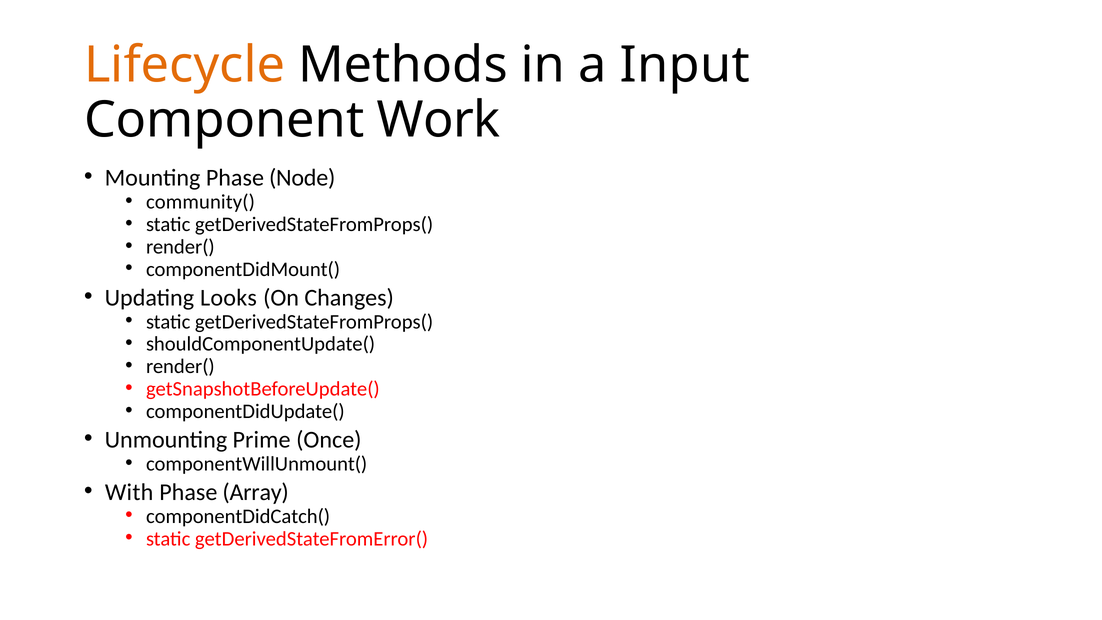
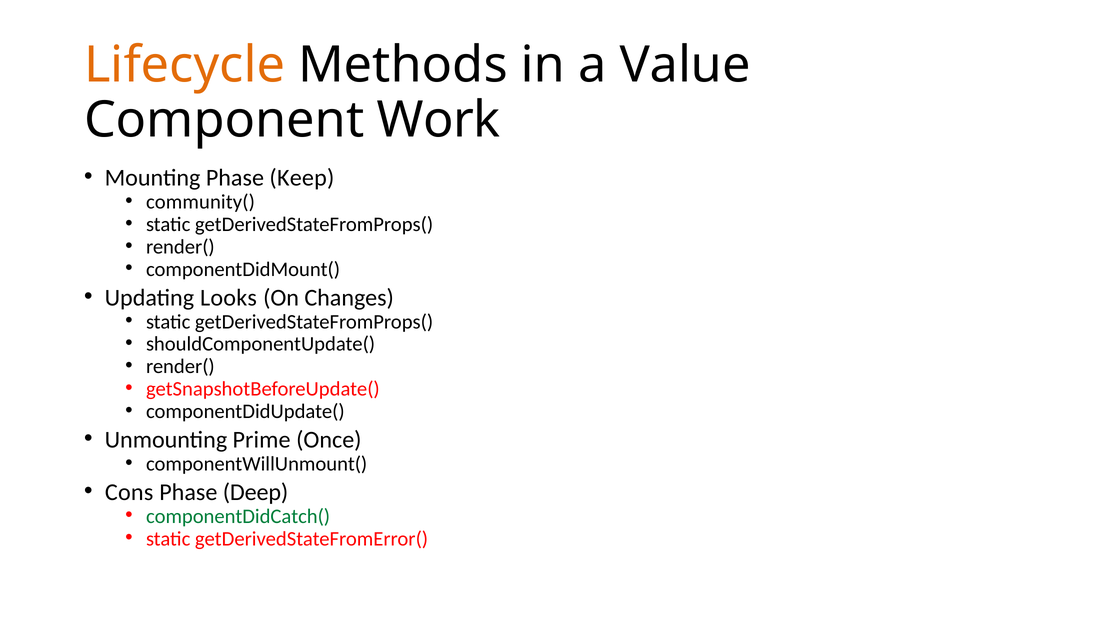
Input: Input -> Value (685, 65)
Node: Node -> Keep (302, 178)
With: With -> Cons (129, 492)
Array: Array -> Deep (256, 492)
componentDidCatch( colour: black -> green (238, 516)
